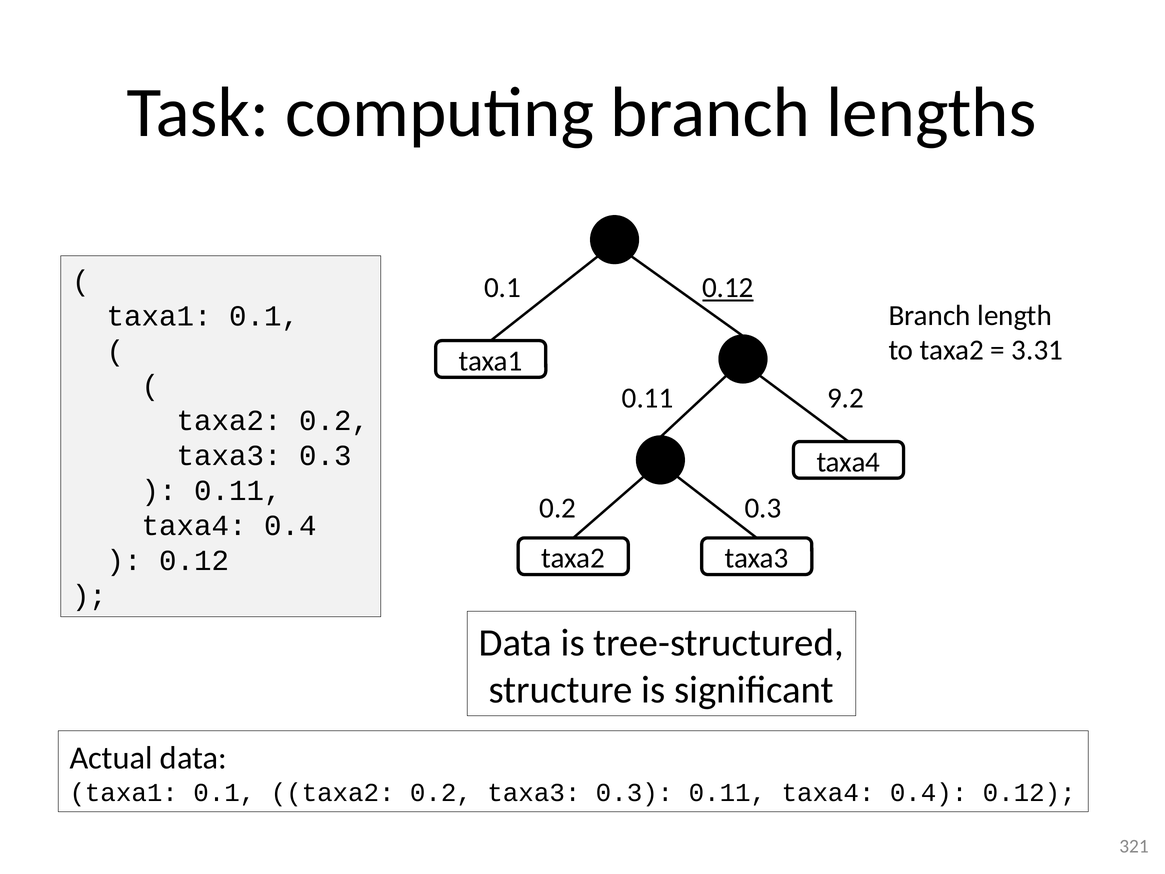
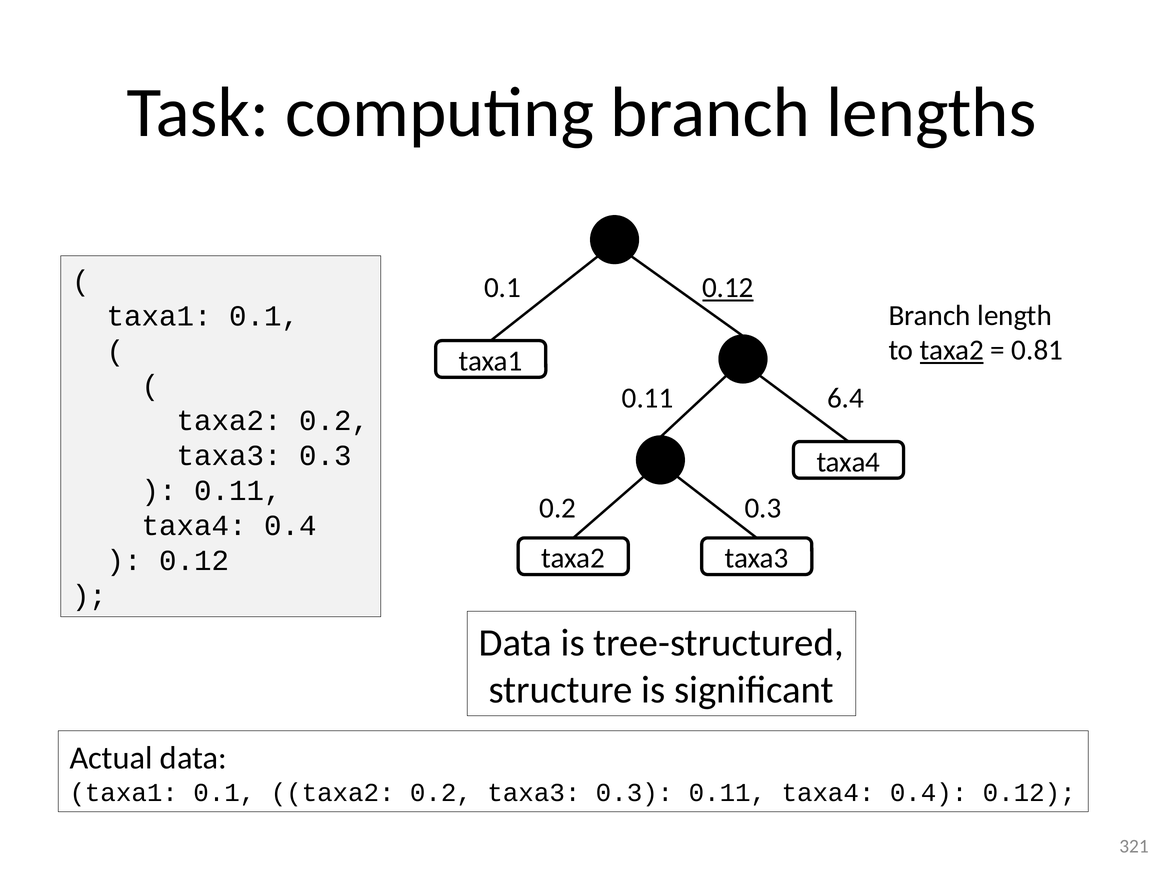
taxa2 underline: none -> present (952, 350)
3.31: 3.31 -> 0.81 (1037, 350)
9.2: 9.2 -> 6.4 (846, 398)
